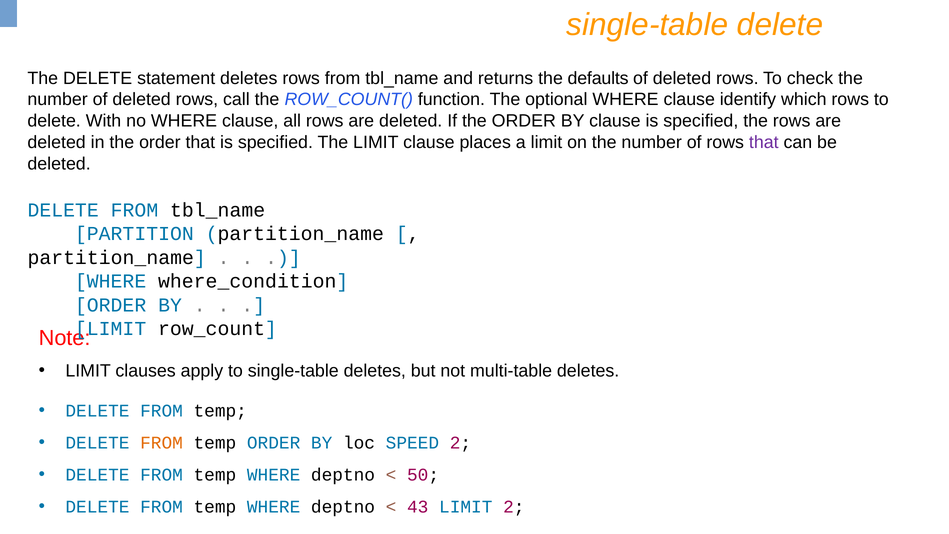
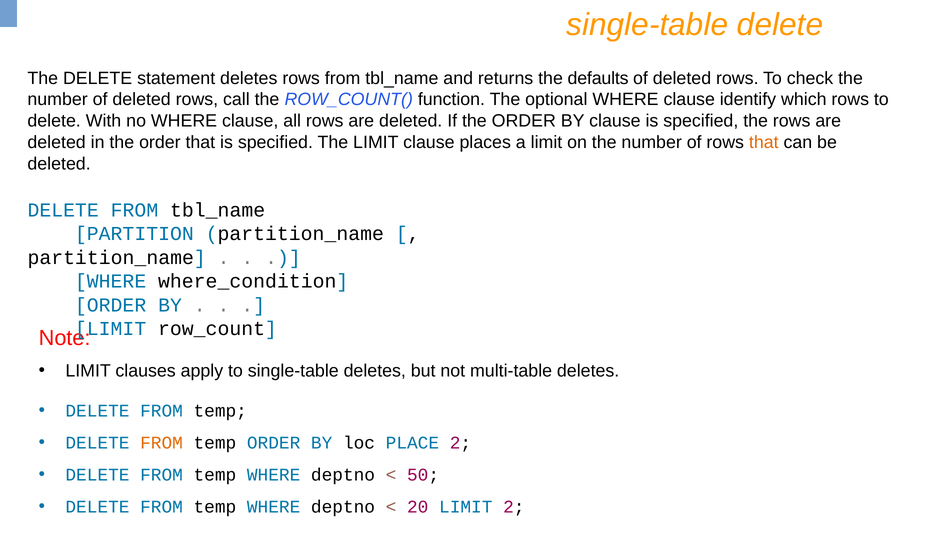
that colour: purple -> orange (764, 142)
SPEED: SPEED -> PLACE (412, 443)
43: 43 -> 20 (418, 507)
